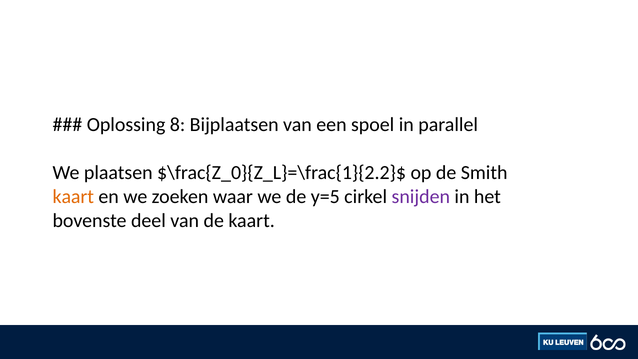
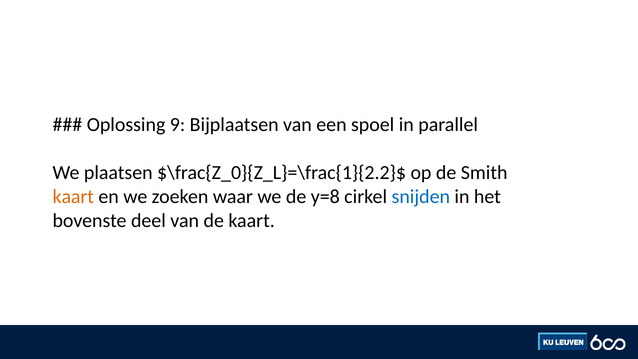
8: 8 -> 9 (178, 125)
y=5: y=5 -> y=8 (325, 197)
snijden colour: purple -> blue (421, 197)
